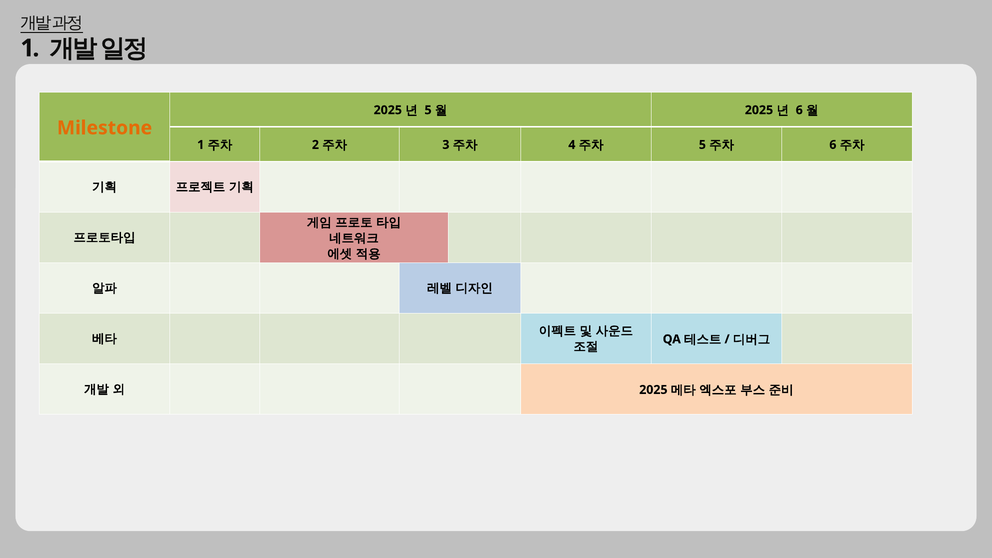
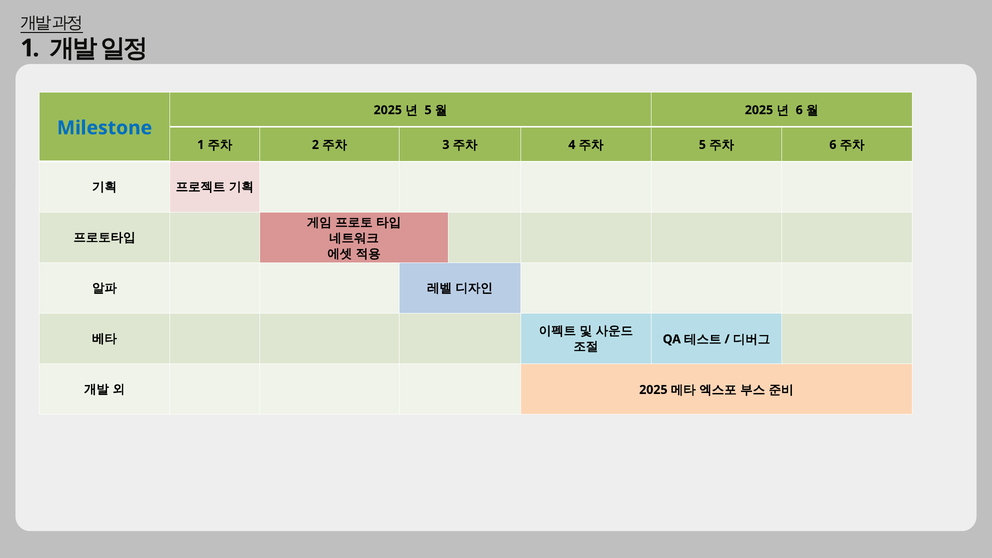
Milestone colour: orange -> blue (105, 128)
